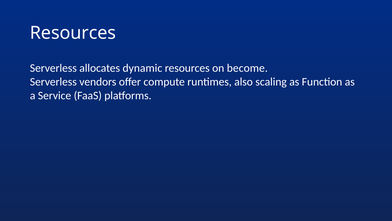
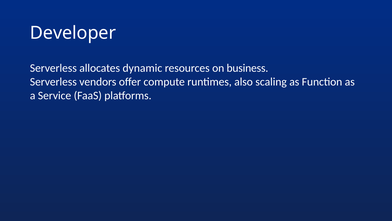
Resources: Resources -> Developer (73, 33)
become: become -> business (247, 68)
